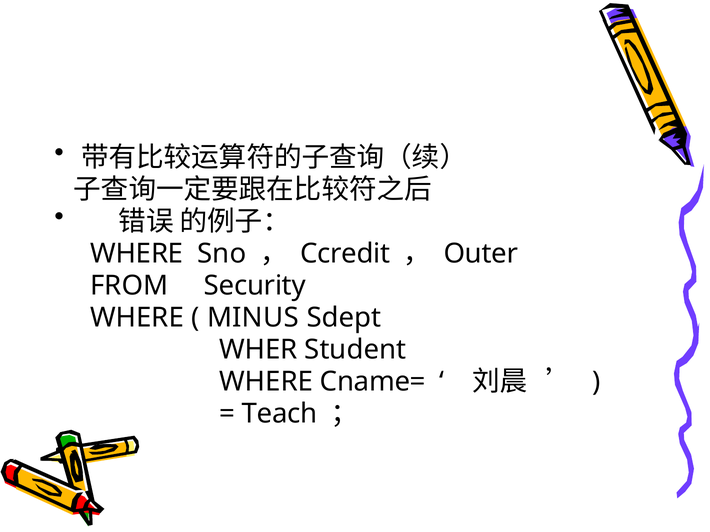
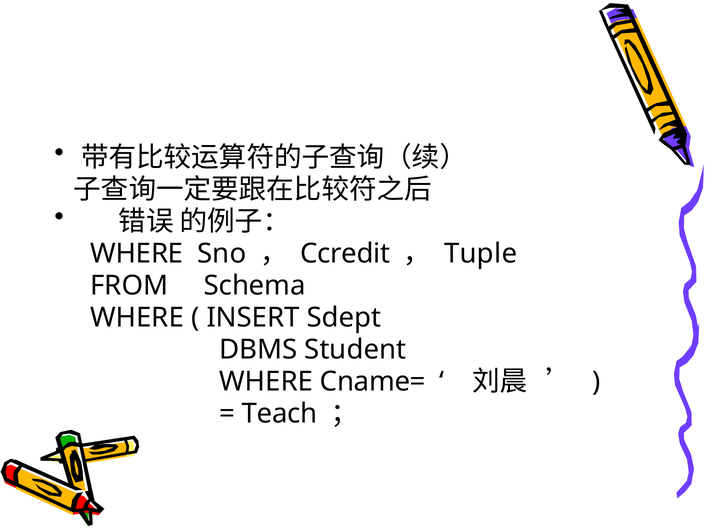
Outer: Outer -> Tuple (481, 254)
Security: Security -> Schema (255, 286)
MINUS: MINUS -> INSERT (253, 318)
WHER: WHER -> DBMS (258, 350)
